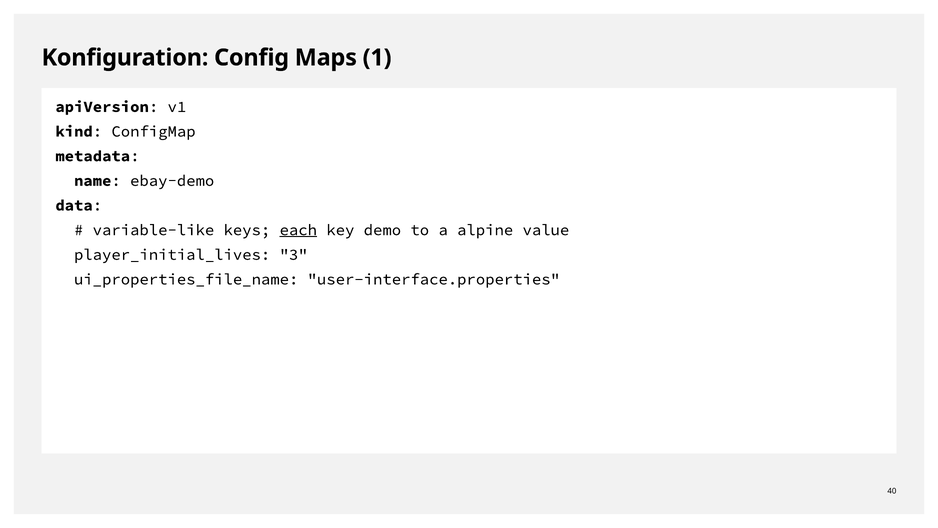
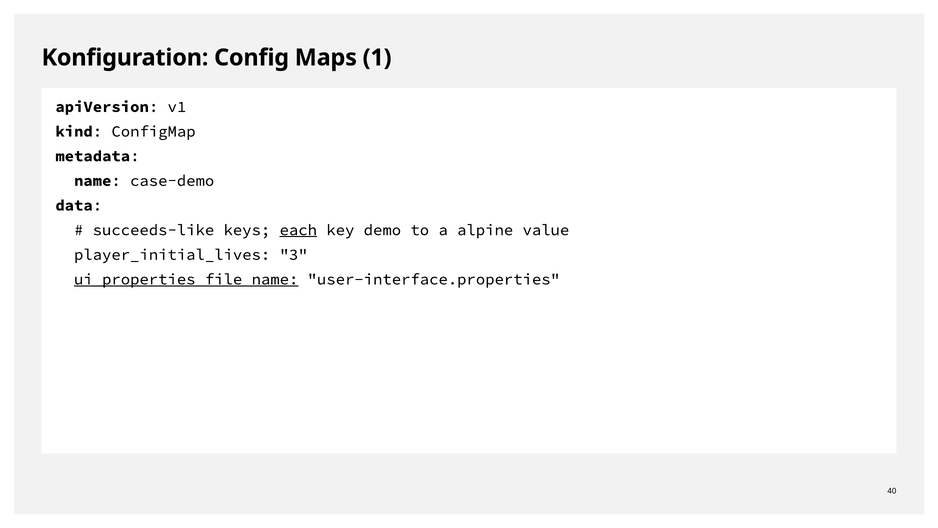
ebay-demo: ebay-demo -> case-demo (172, 181)
variable-like: variable-like -> succeeds-like (153, 230)
ui_properties_file_name underline: none -> present (186, 279)
